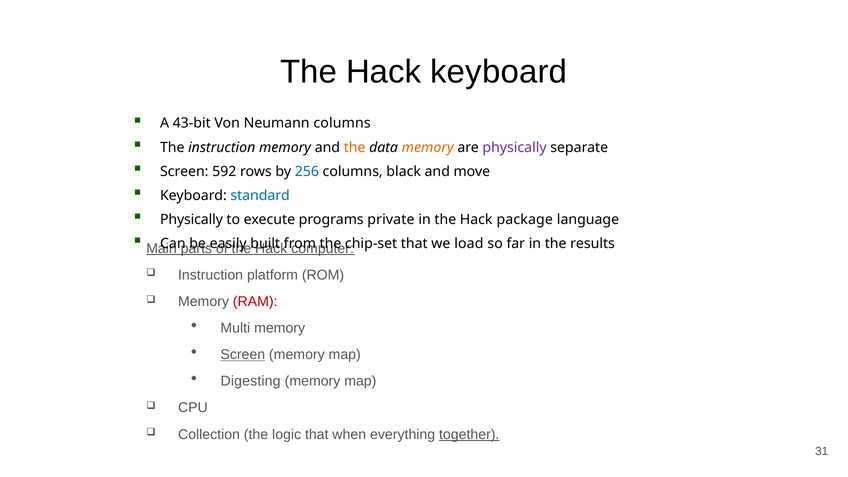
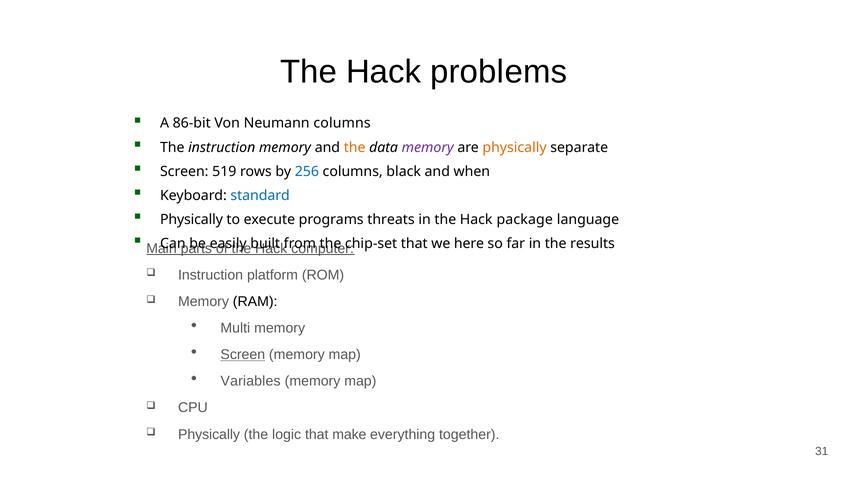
Hack keyboard: keyboard -> problems (499, 72)
43-bit: 43-bit -> 86-bit (192, 123)
memory colour: orange -> purple (428, 147)
physically colour: purple -> orange (515, 147)
592: 592 -> 519 (224, 171)
move: move -> when (472, 171)
private: private -> threats (391, 219)
load: load -> here (469, 244)
RAM colour: red -> black (255, 302)
Digesting: Digesting -> Variables (251, 381)
Collection: Collection -> Physically (209, 434)
when: when -> make (349, 434)
together underline: present -> none (469, 434)
